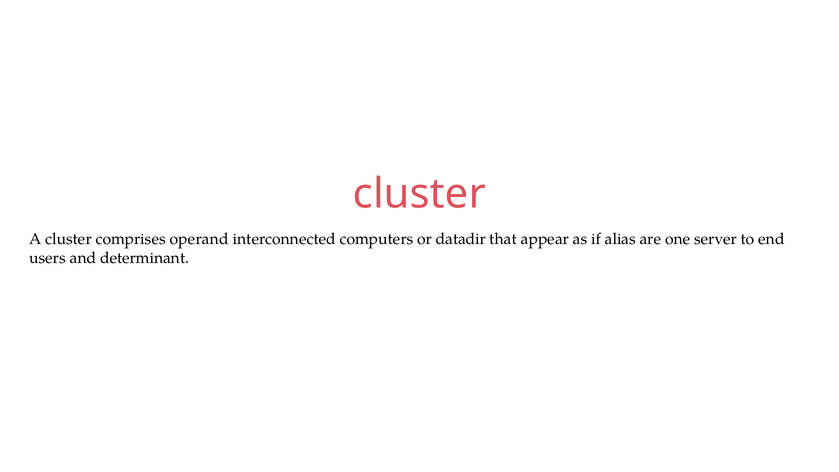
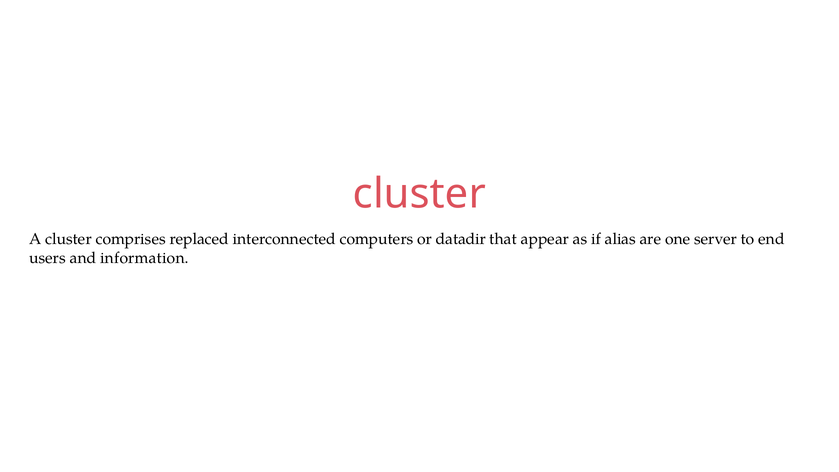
operand: operand -> replaced (199, 239)
determinant: determinant -> information (144, 258)
